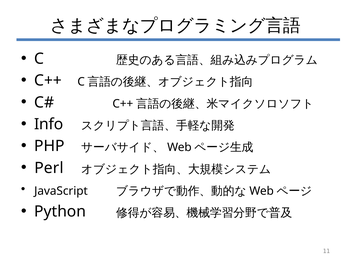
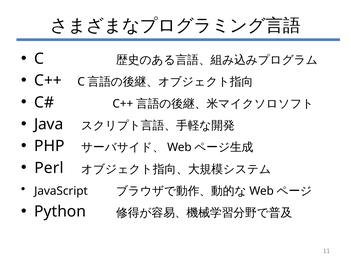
Info: Info -> Java (49, 124)
